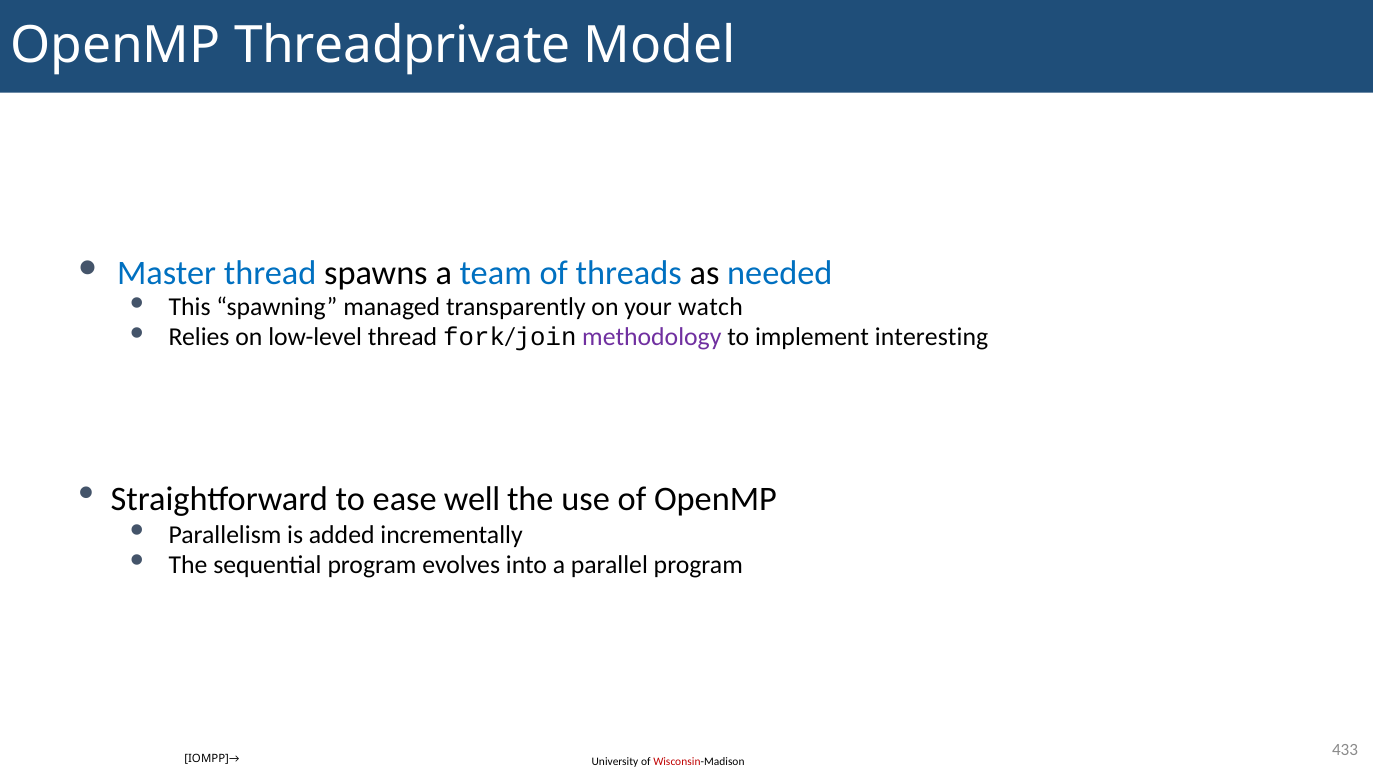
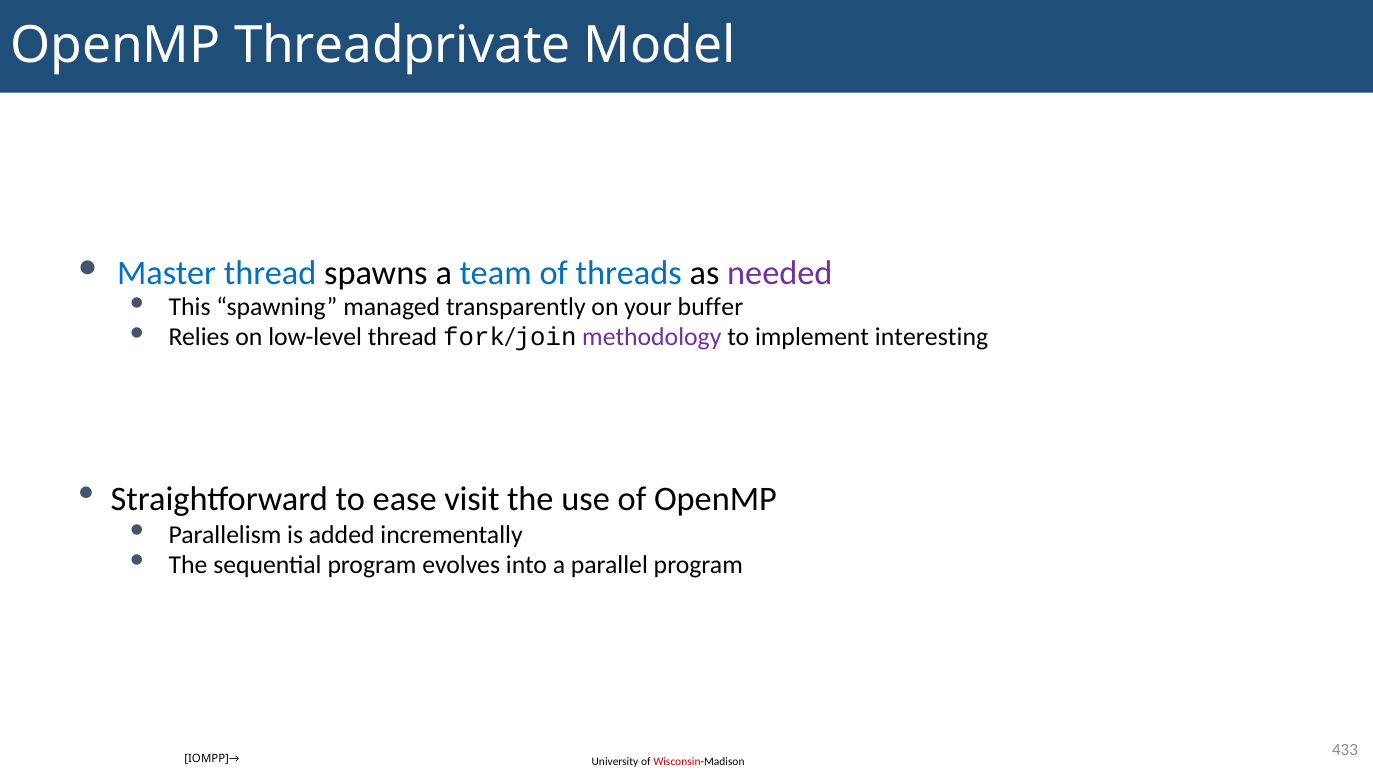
needed colour: blue -> purple (780, 273)
watch: watch -> buffer (710, 308)
well: well -> visit (472, 499)
